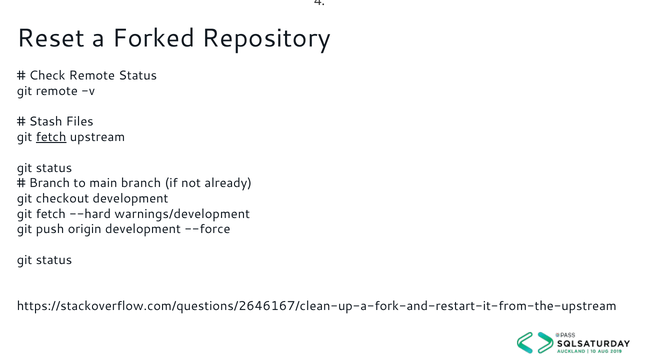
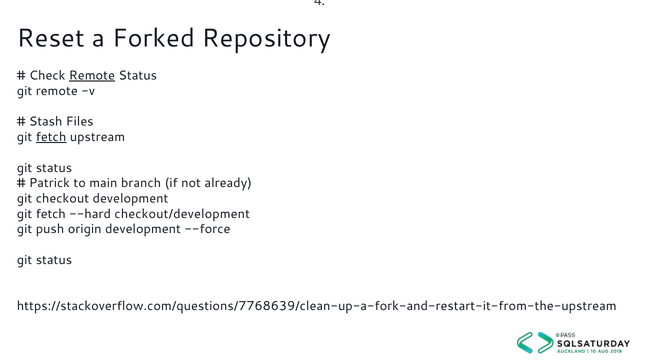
Remote underline: none -> present (92, 76)
Branch: Branch -> Patrick (49, 183)
warnings/development: warnings/development -> checkout/development (182, 214)
https://stackoverflow.com/questions/2646167/clean-up-a-fork-and-restart-it-from-the-upstream: https://stackoverflow.com/questions/2646167/clean-up-a-fork-and-restart-it-from-the-upstream -> https://stackoverflow.com/questions/7768639/clean-up-a-fork-and-restart-it-from-the-upstream (317, 306)
